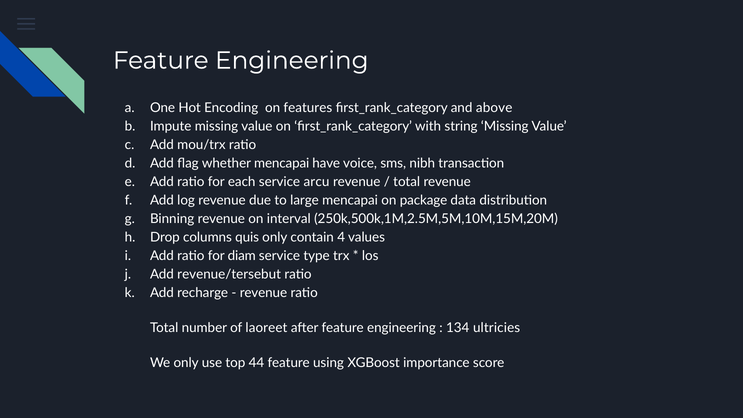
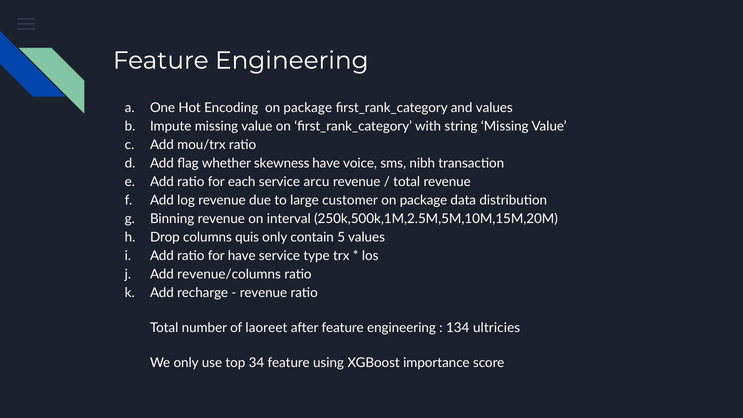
Encoding on features: features -> package (308, 108)
and above: above -> values (494, 108)
whether mencapai: mencapai -> skewness (282, 163)
large mencapai: mencapai -> customer (350, 200)
4: 4 -> 5 (341, 237)
for diam: diam -> have (242, 256)
revenue/tersebut: revenue/tersebut -> revenue/columns (229, 274)
44: 44 -> 34 (256, 363)
